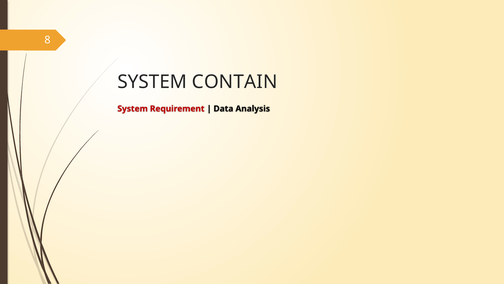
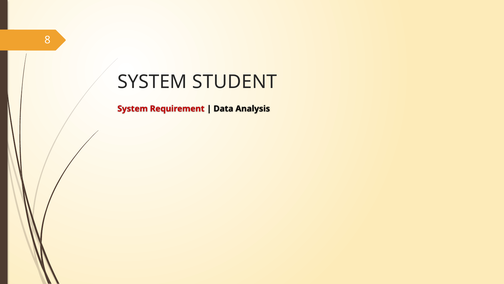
CONTAIN: CONTAIN -> STUDENT (235, 82)
